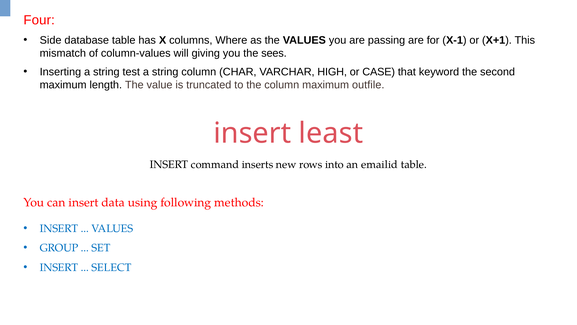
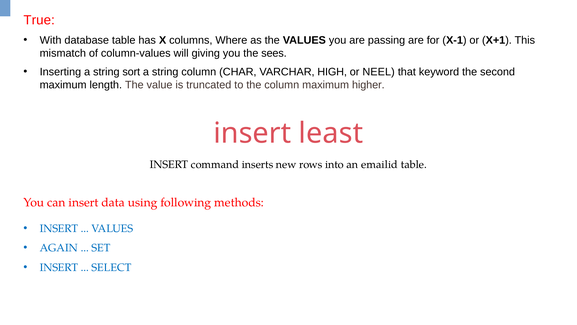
Four: Four -> True (39, 20)
Side: Side -> With (51, 40)
test: test -> sort (131, 72)
CASE: CASE -> NEEL (379, 72)
outfile: outfile -> higher (368, 85)
GROUP: GROUP -> AGAIN (59, 248)
